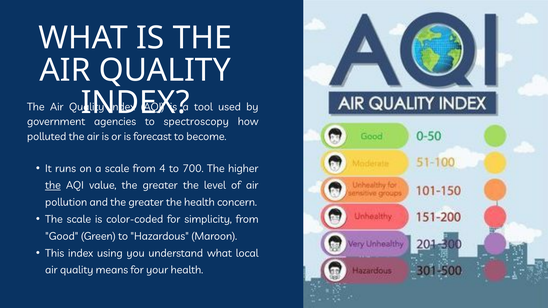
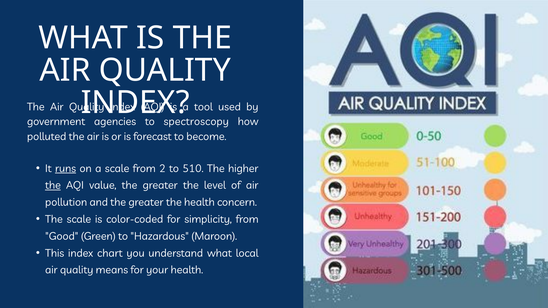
runs underline: none -> present (66, 169)
4: 4 -> 2 (162, 169)
700: 700 -> 510 (193, 169)
using: using -> chart (110, 253)
